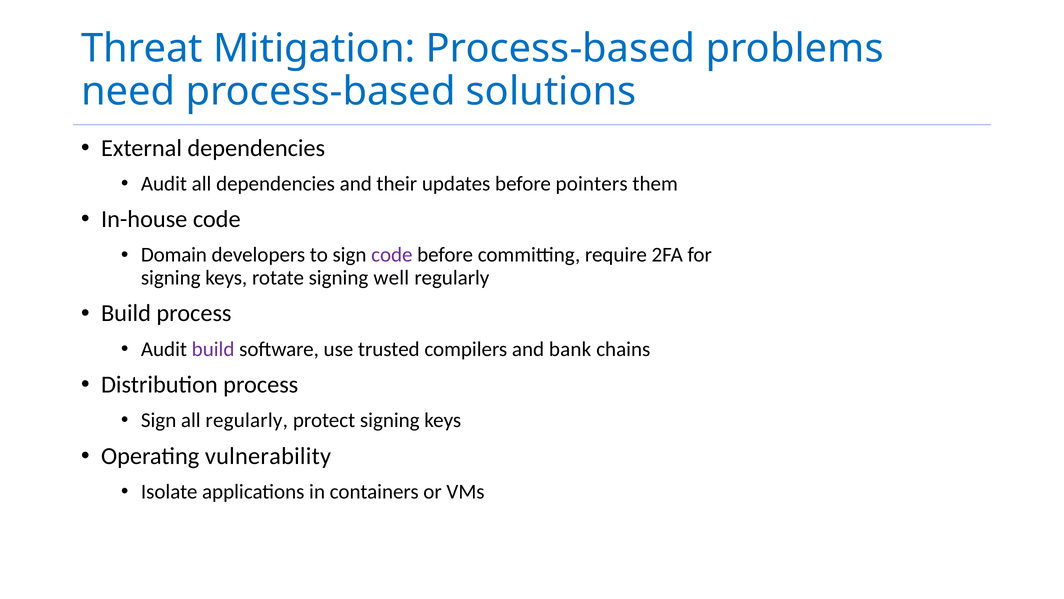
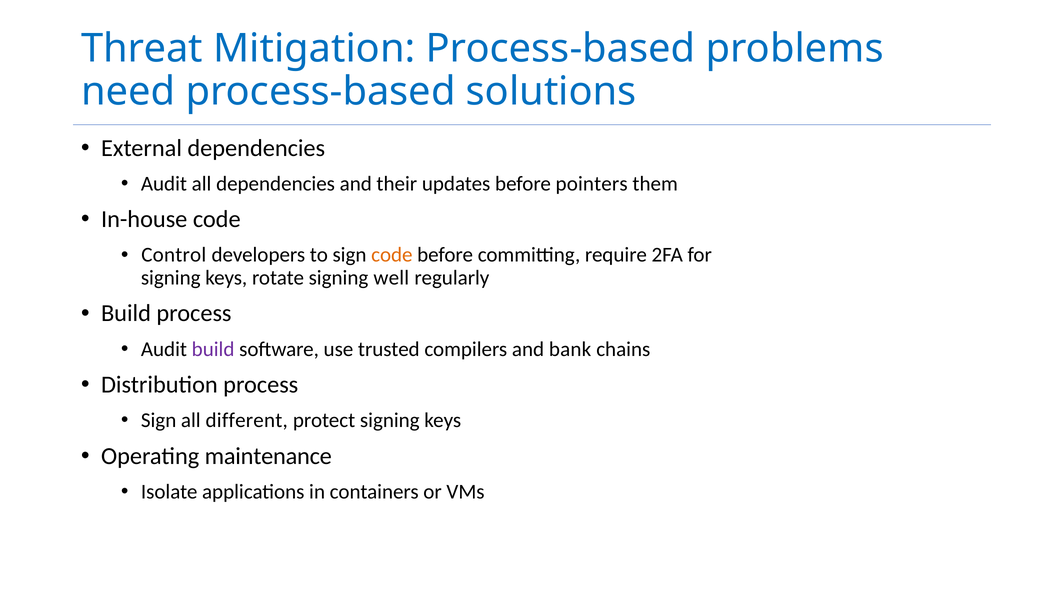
Domain: Domain -> Control (174, 255)
code colour: purple -> orange (392, 255)
all regularly: regularly -> different (247, 420)
vulnerability: vulnerability -> maintenance (268, 456)
